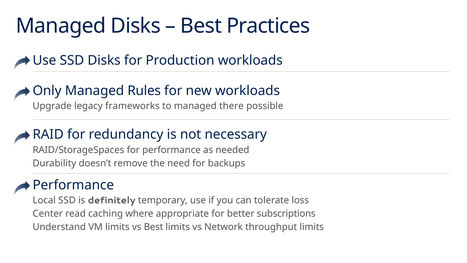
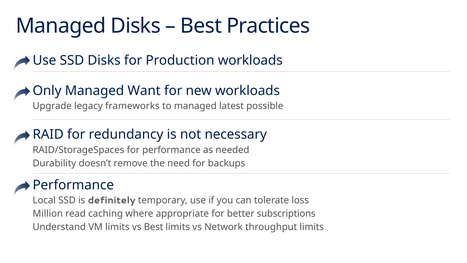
Rules: Rules -> Want (144, 91)
there: there -> latest (231, 106)
Center: Center -> Million (48, 213)
